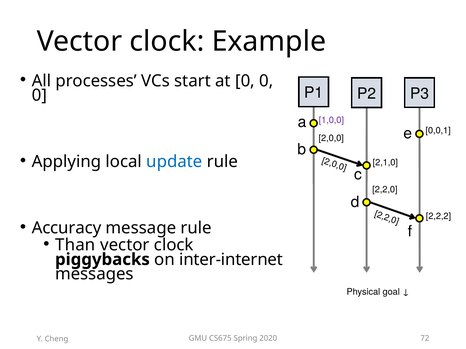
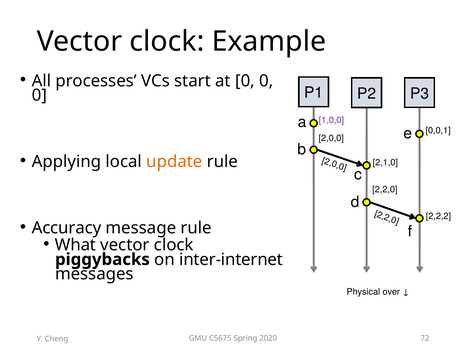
update colour: blue -> orange (174, 162)
Than: Than -> What (76, 245)
goal: goal -> over (391, 292)
